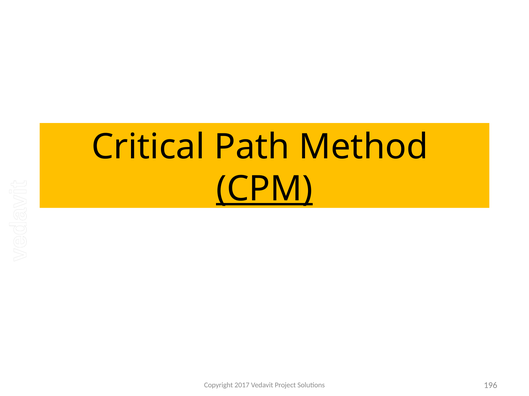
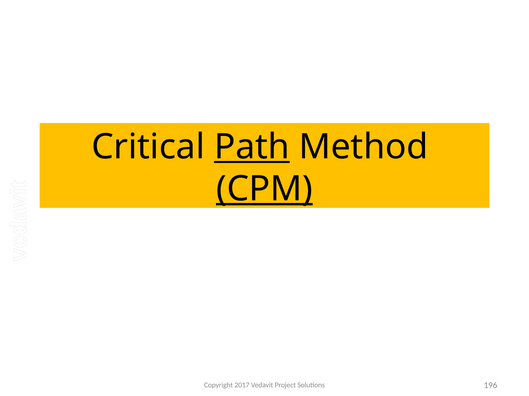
Path underline: none -> present (252, 147)
